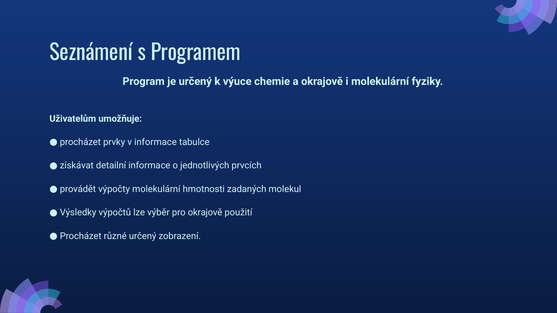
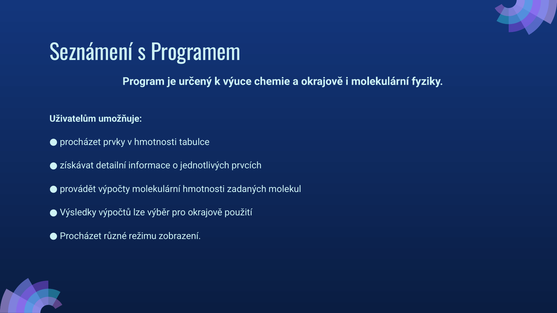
v informace: informace -> hmotnosti (155, 142)
různé určený: určený -> režimu (143, 236)
